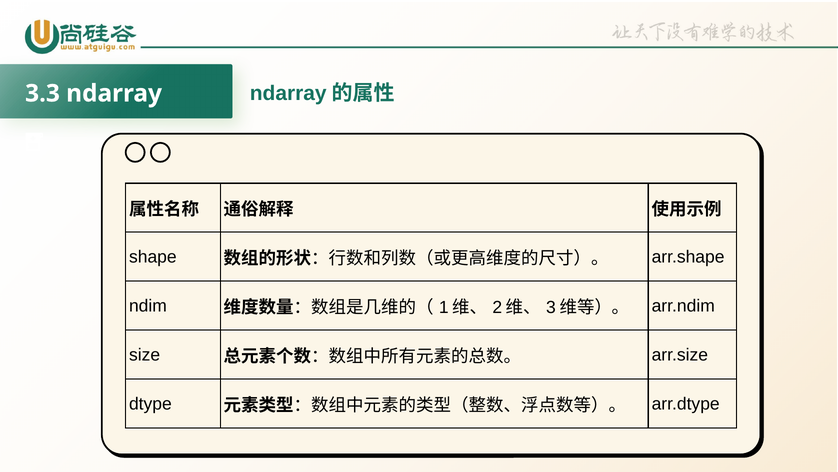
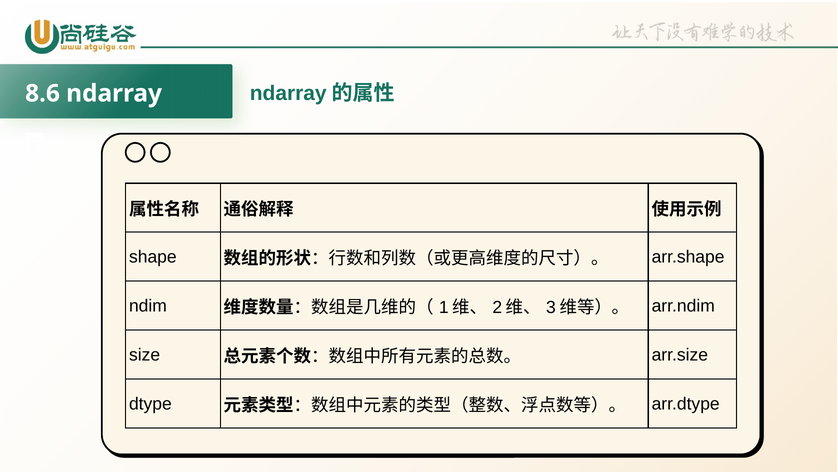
3.3: 3.3 -> 8.6 (43, 93)
